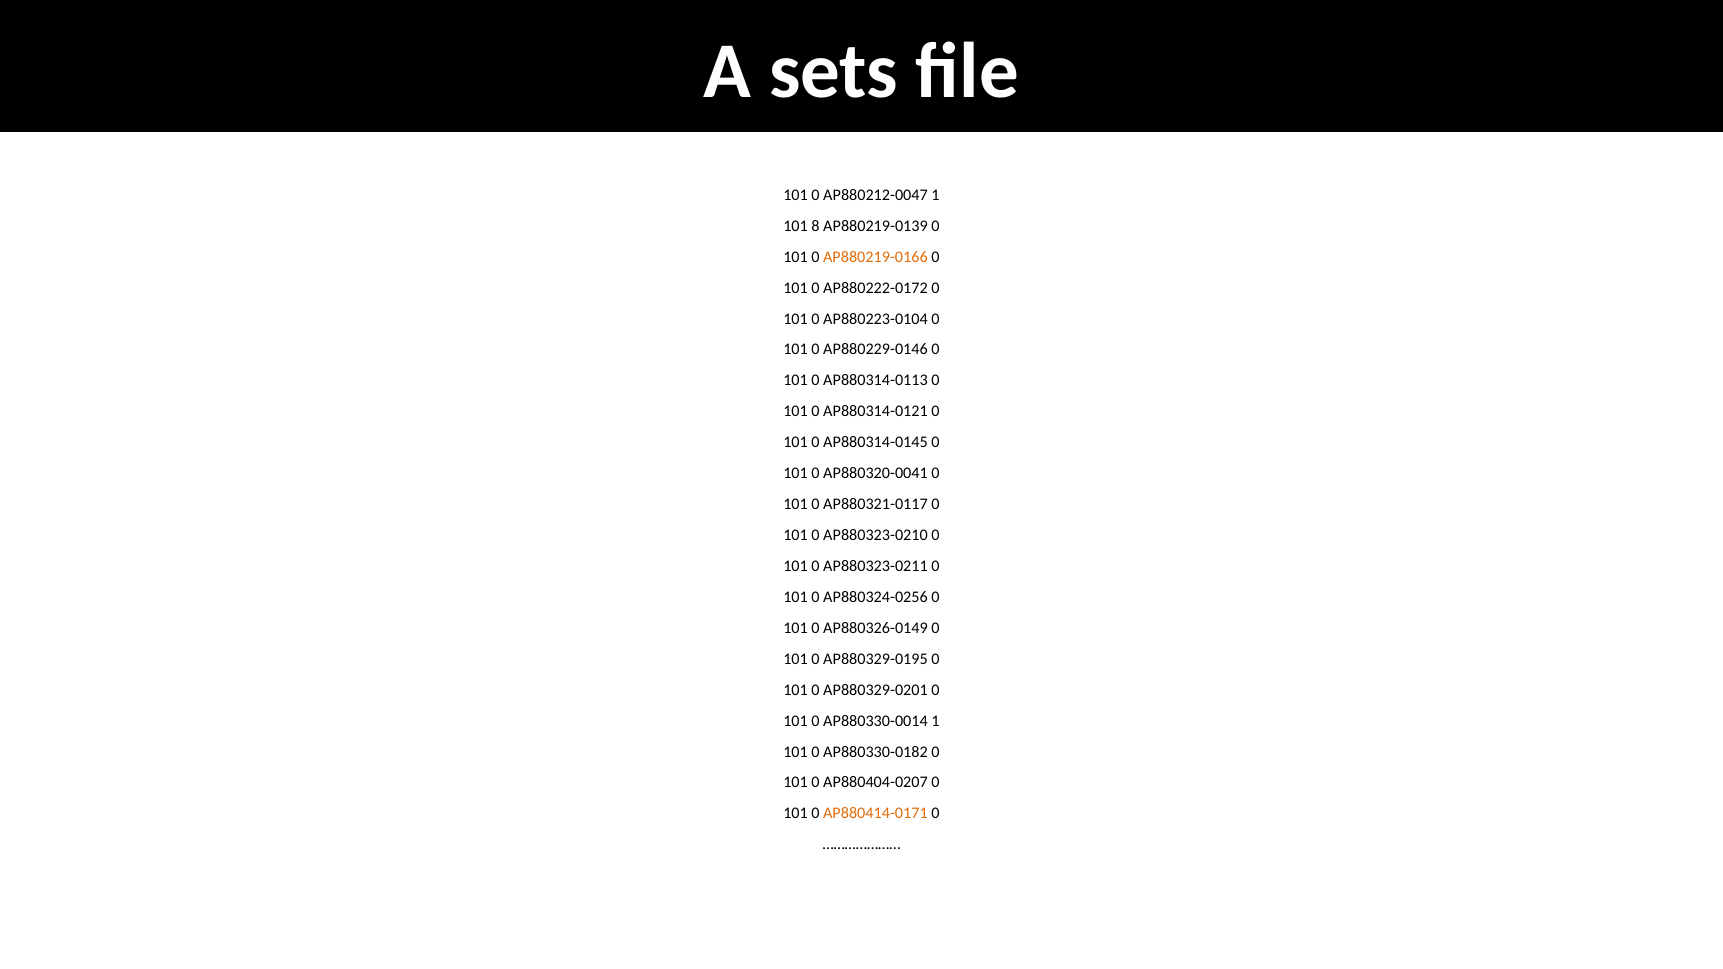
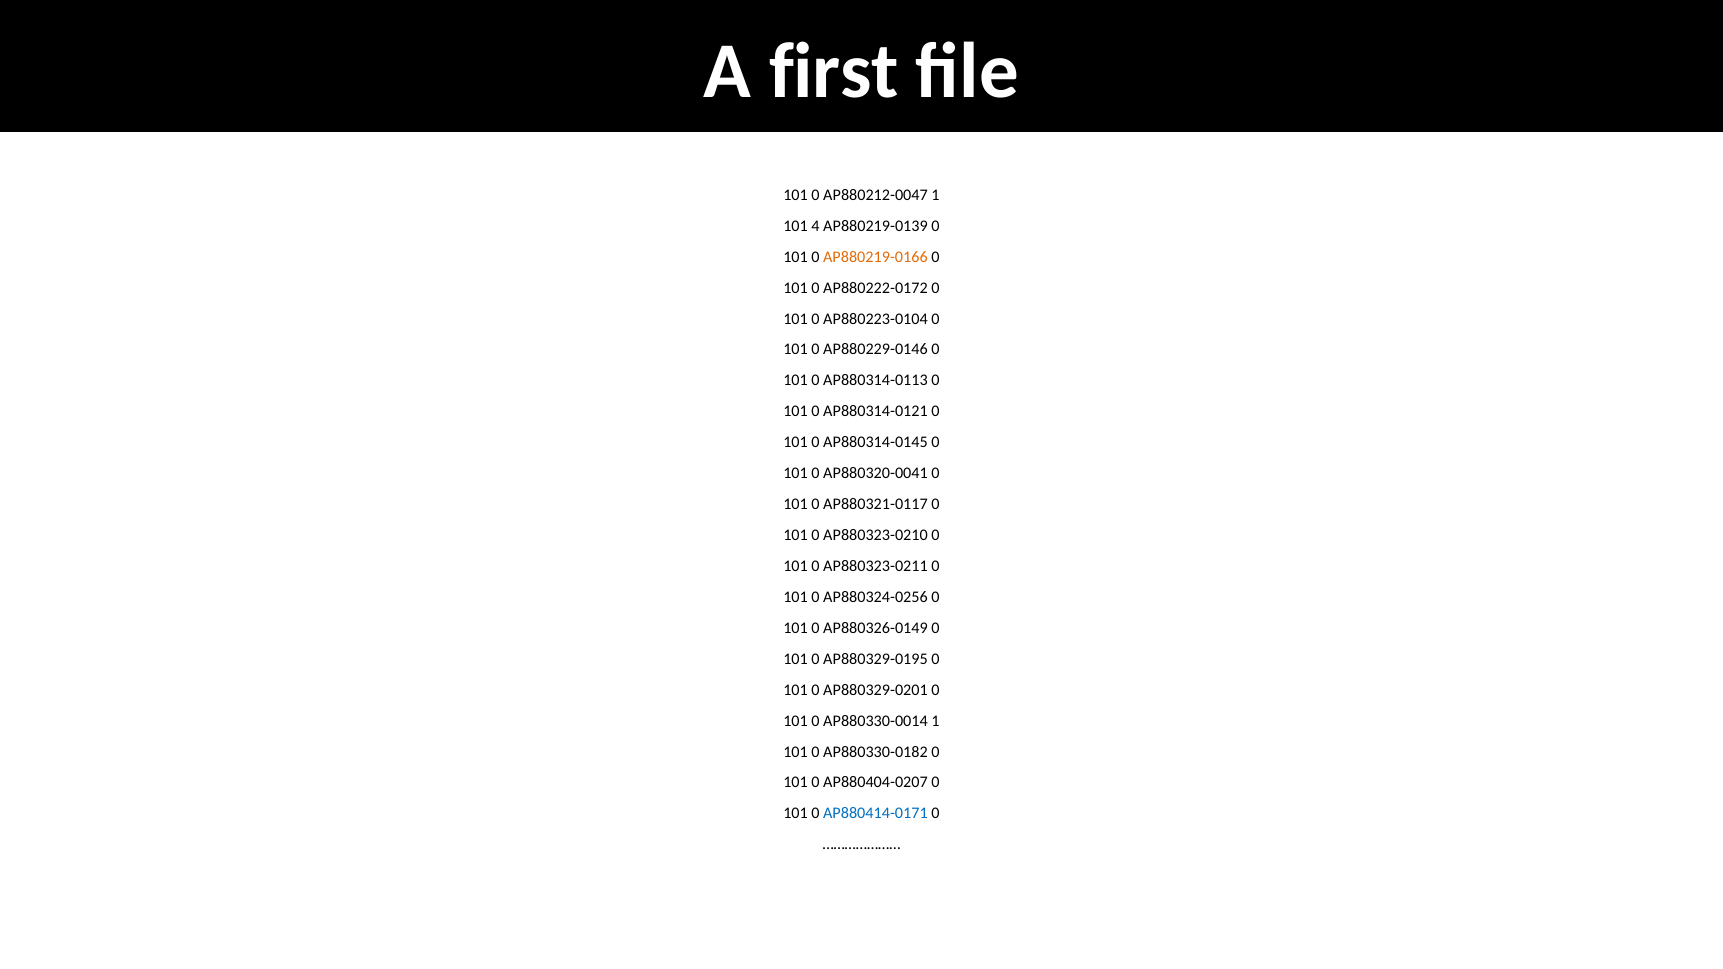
sets: sets -> first (834, 71)
8: 8 -> 4 (815, 226)
AP880414-0171 colour: orange -> blue (875, 814)
